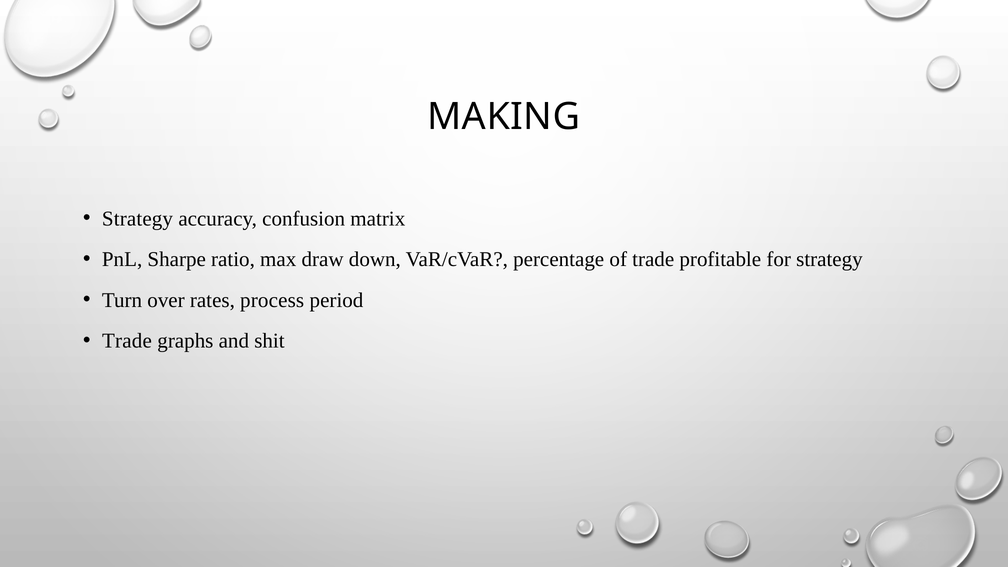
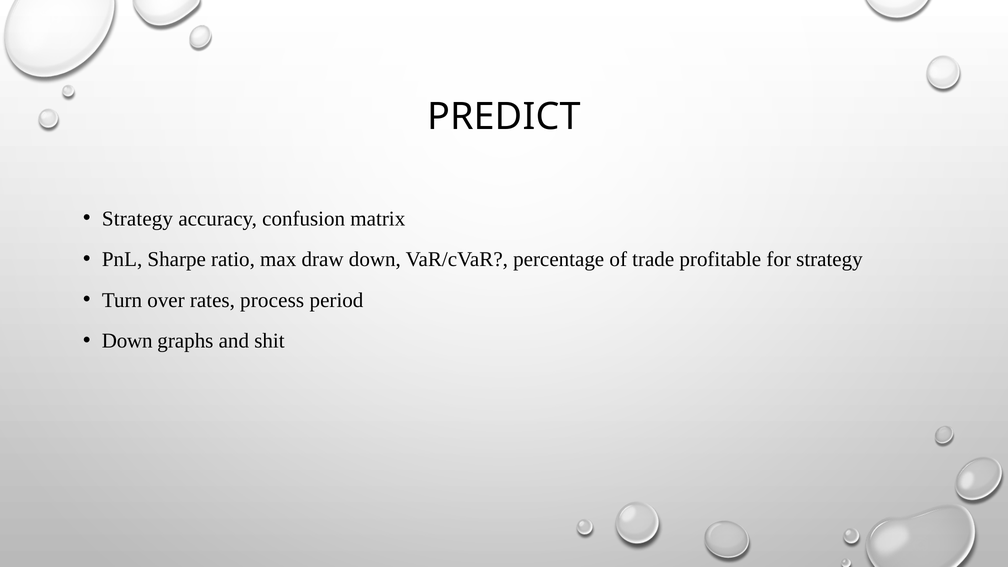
MAKING: MAKING -> PREDICT (504, 117)
Trade: Trade -> Down (127, 341)
